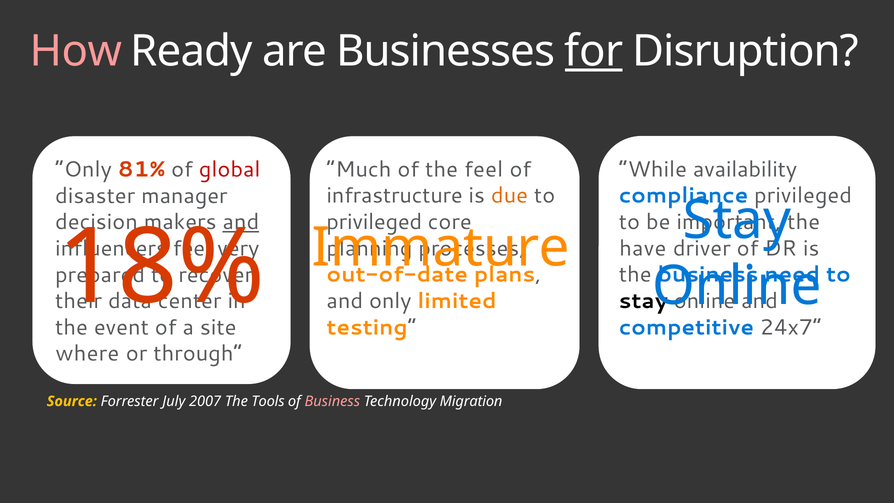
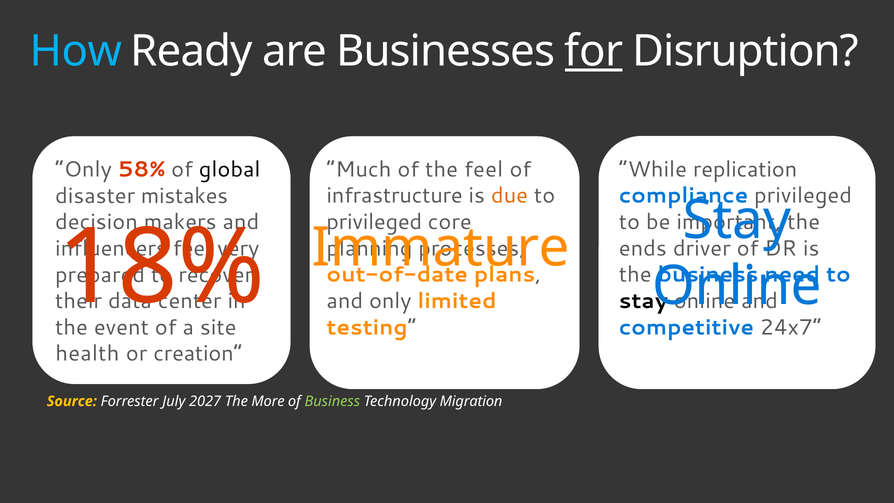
How colour: pink -> light blue (76, 51)
availability: availability -> replication (745, 169)
81%: 81% -> 58% (142, 170)
global colour: red -> black (230, 170)
manager: manager -> mistakes (184, 196)
and underline: present -> none (241, 222)
have: have -> ends (643, 248)
where: where -> health (87, 354)
through: through -> creation (198, 354)
2007: 2007 -> 2027 (205, 401)
Tools: Tools -> More (268, 401)
Business colour: pink -> light green (332, 401)
